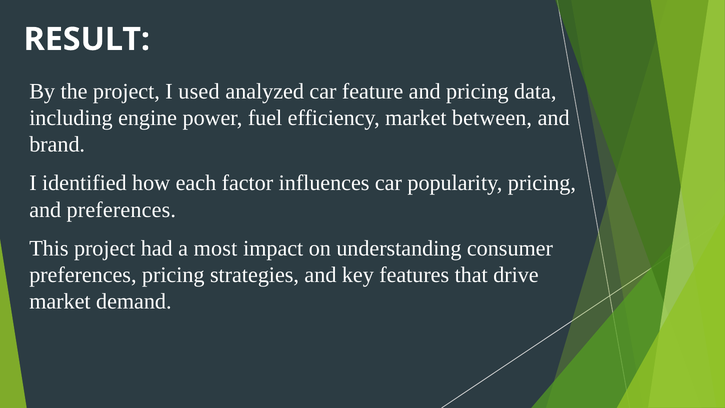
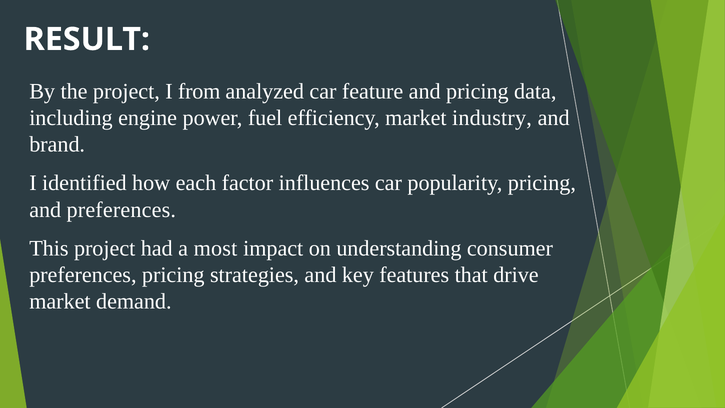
used: used -> from (199, 91)
between: between -> industry (492, 118)
